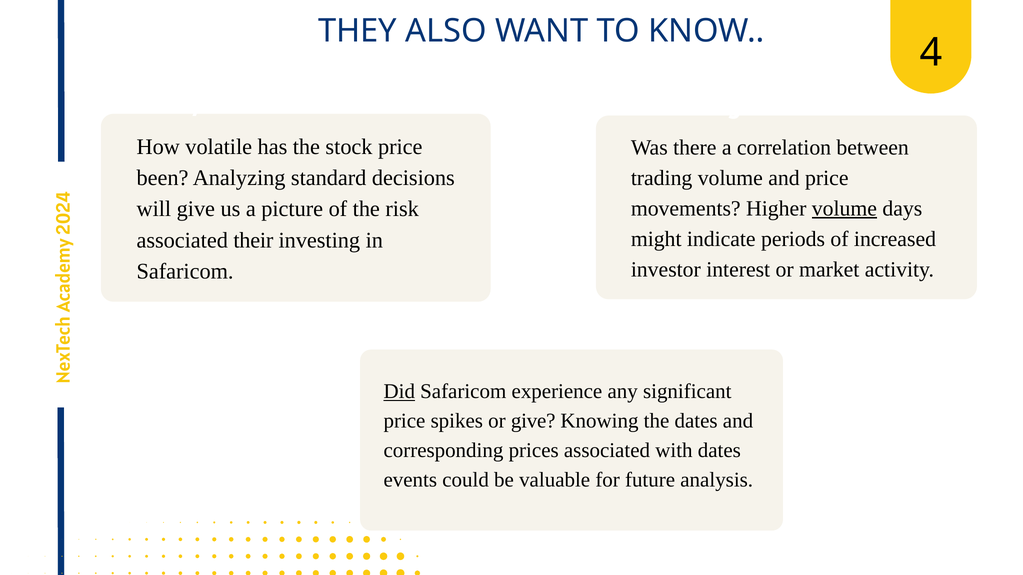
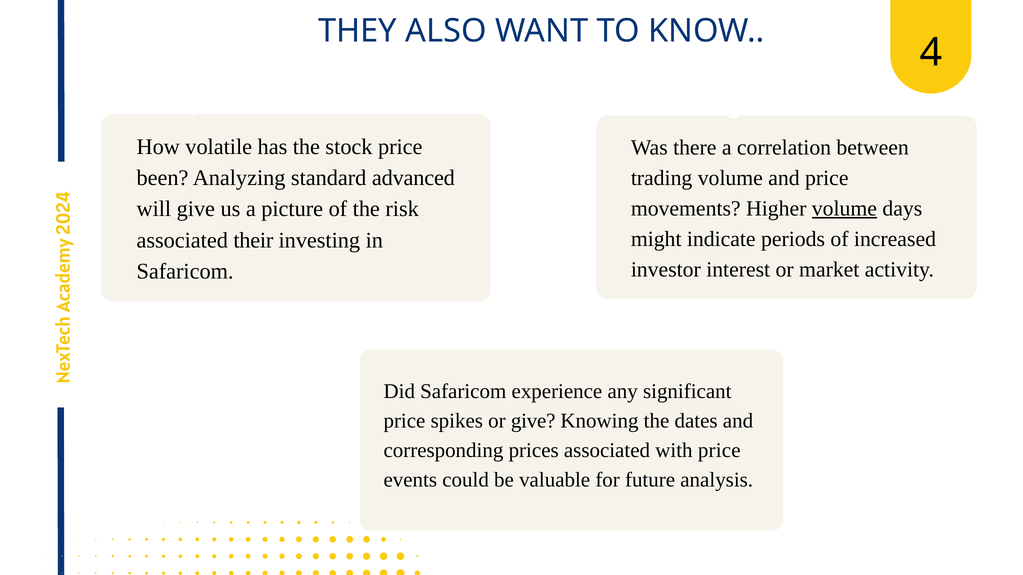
decisions: decisions -> advanced (413, 178)
Did underline: present -> none (399, 392)
with dates: dates -> price (719, 451)
